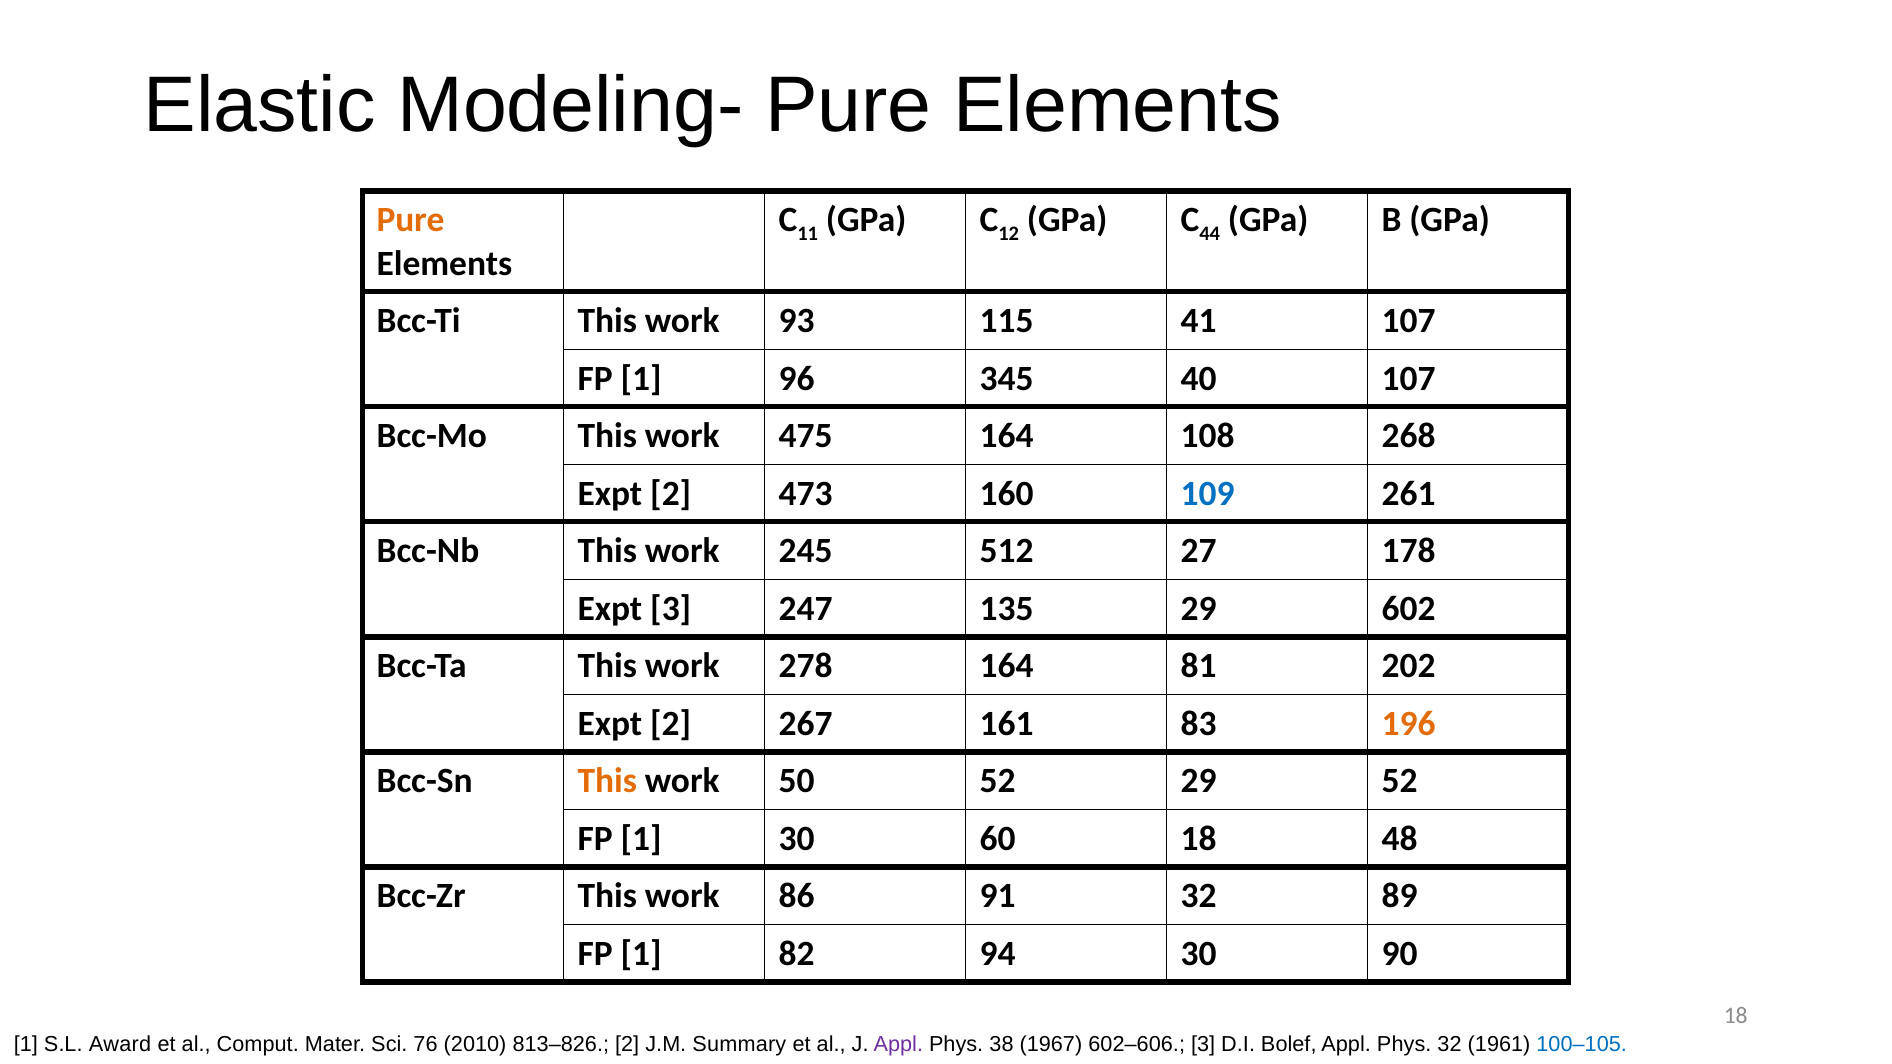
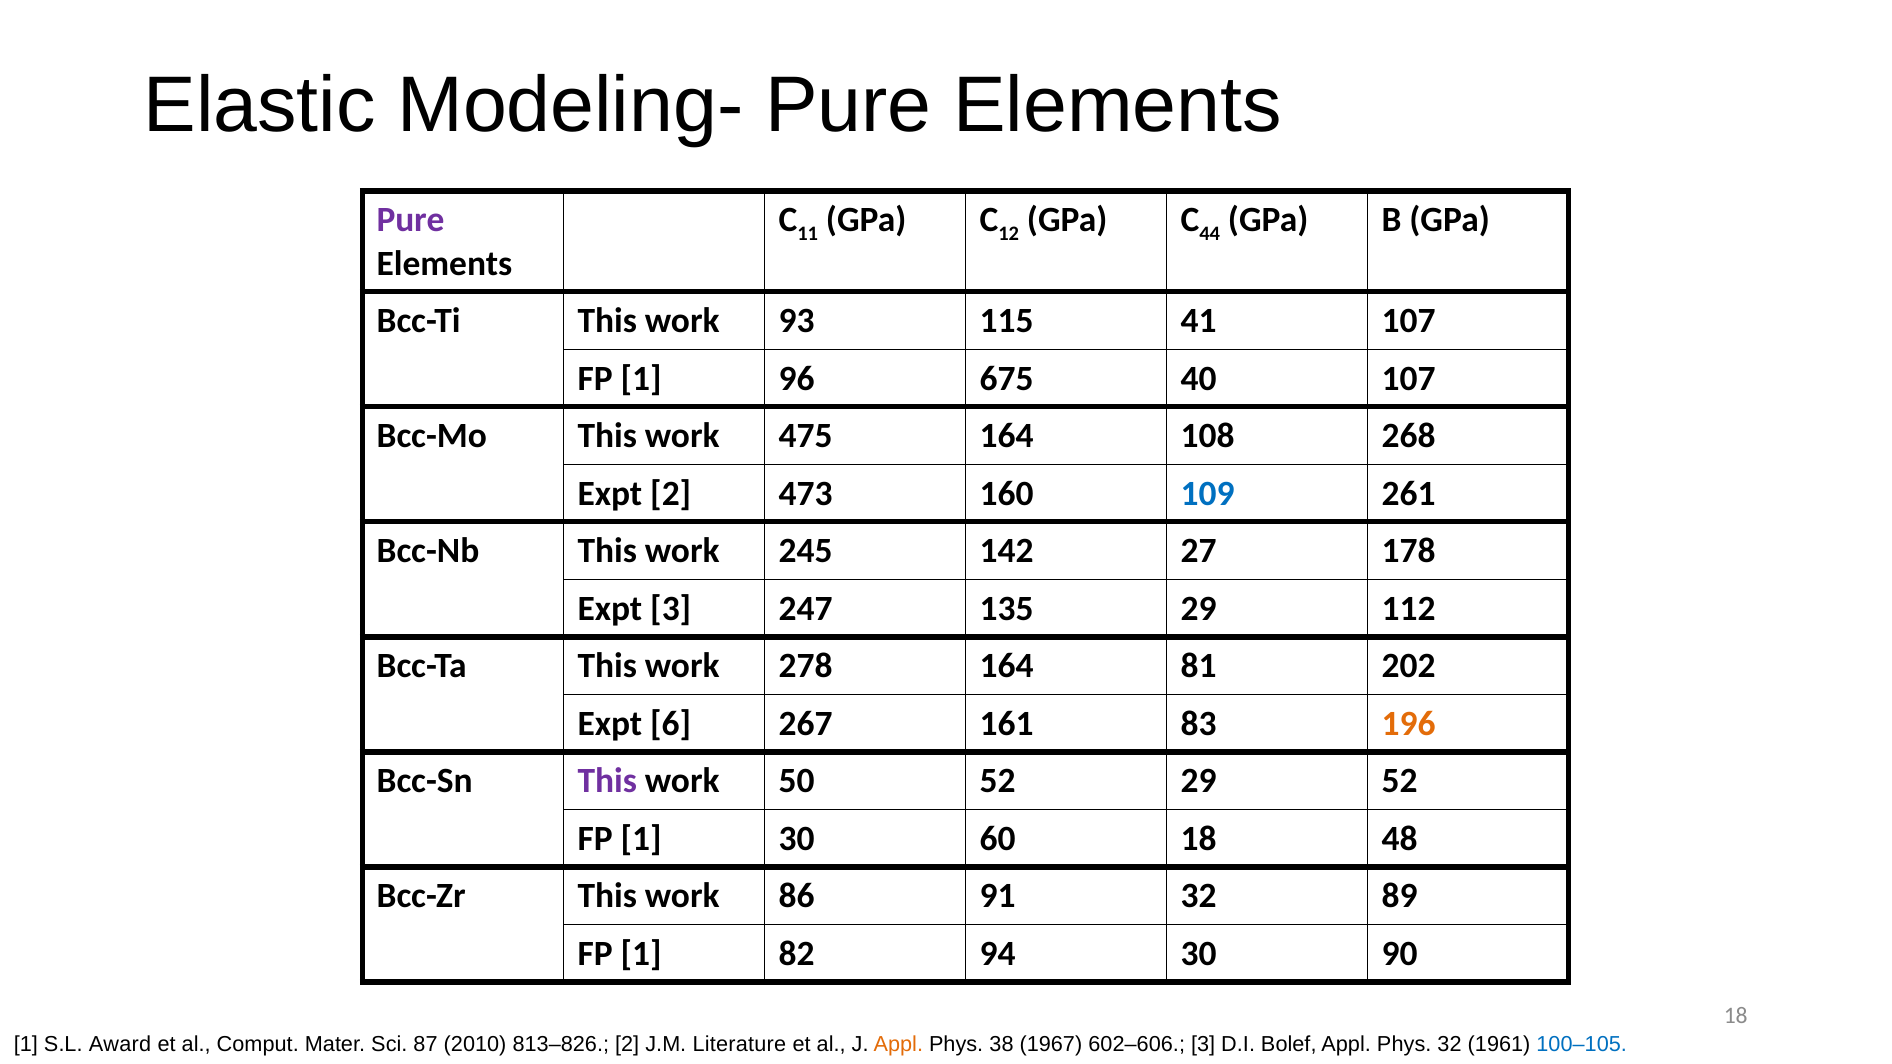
Pure colour: orange -> purple (411, 220)
345: 345 -> 675 (1007, 379)
512: 512 -> 142 (1007, 551)
602: 602 -> 112 (1409, 609)
2: 2 -> 6 (671, 724)
This colour: orange -> purple (607, 781)
76: 76 -> 87 (426, 1044)
Summary: Summary -> Literature (739, 1044)
Appl colour: purple -> orange (898, 1044)
